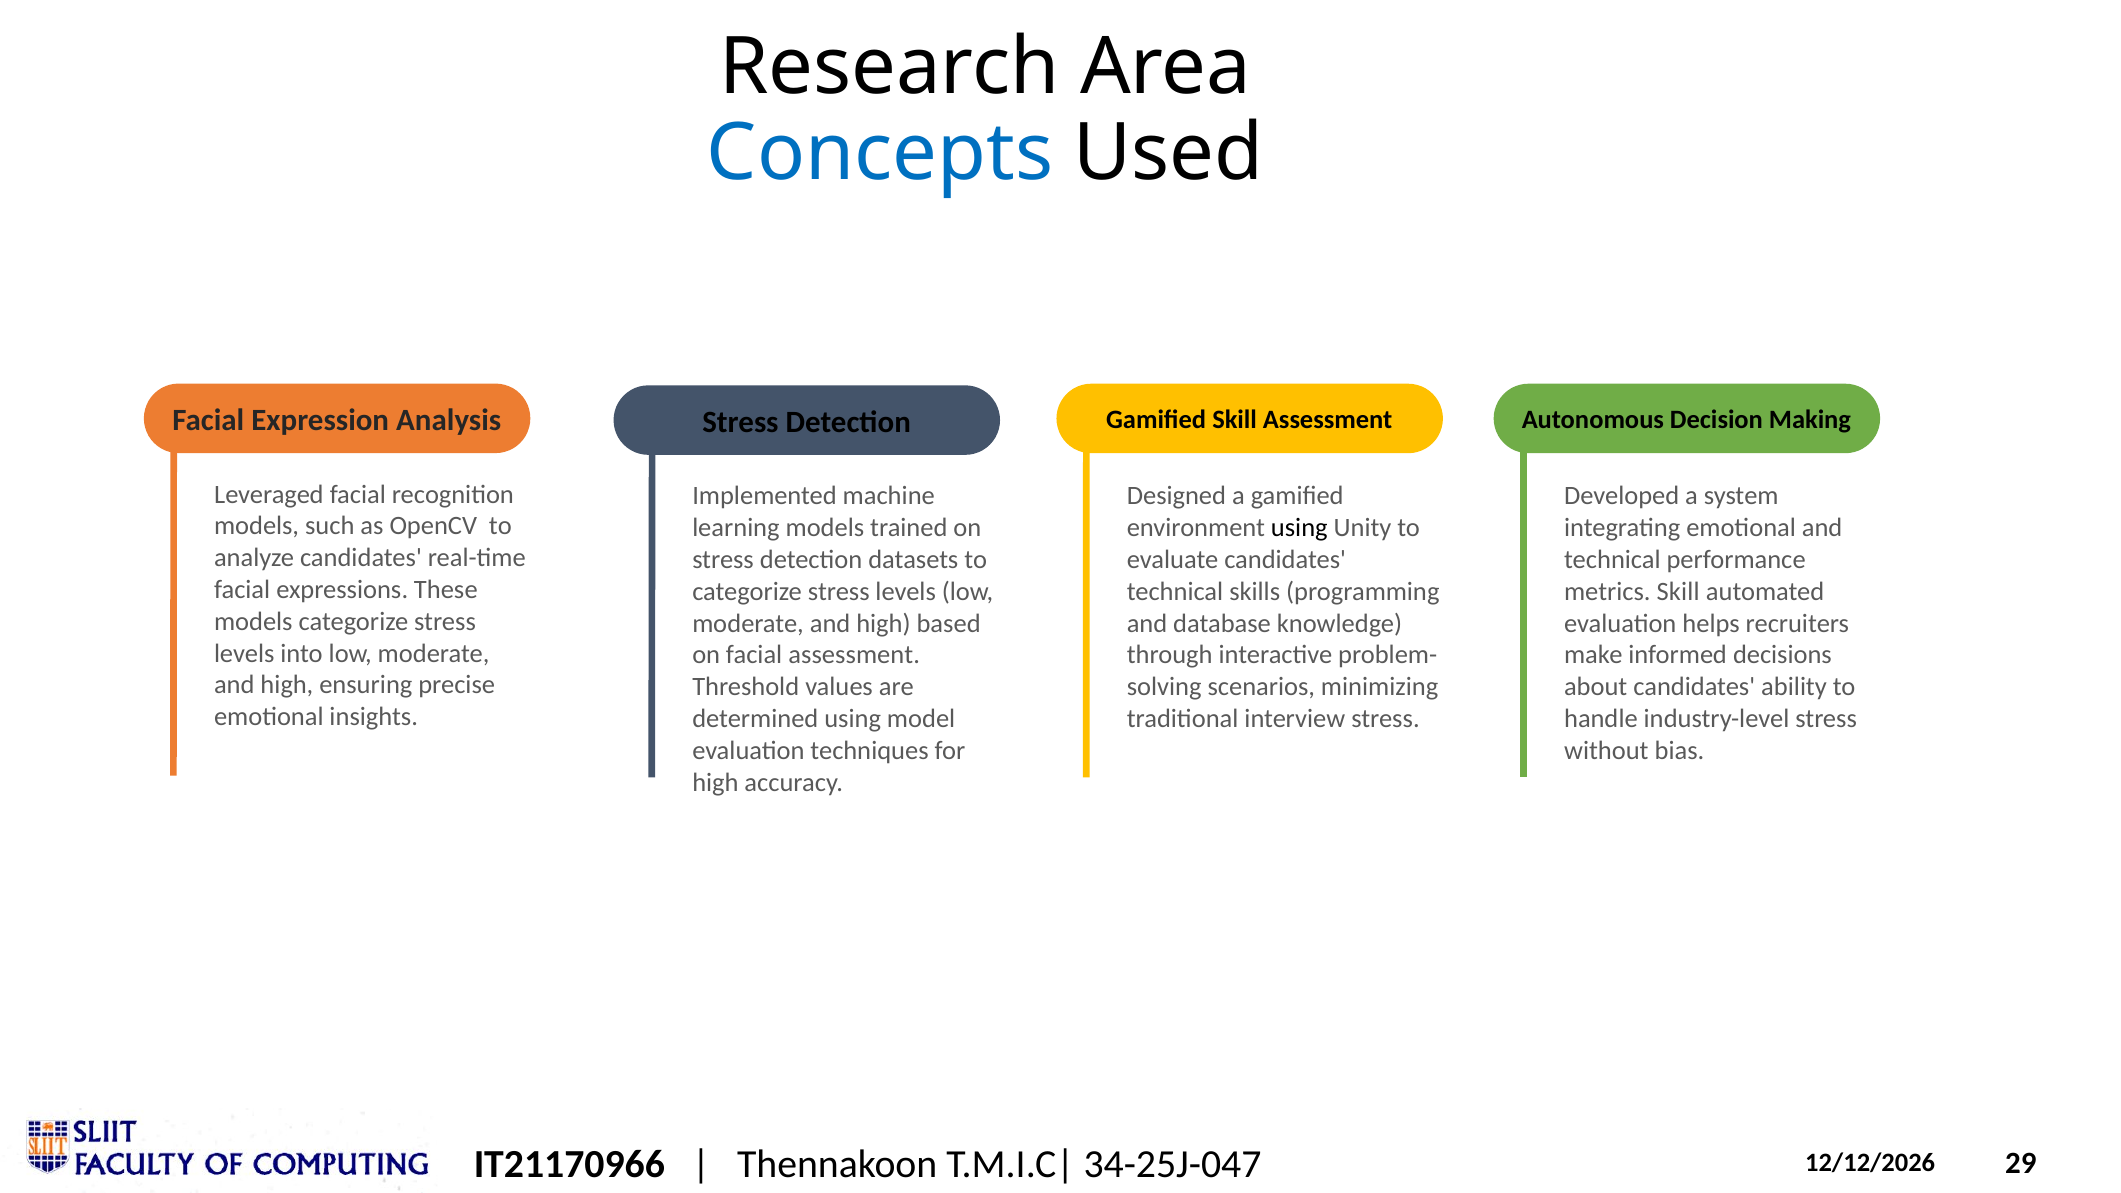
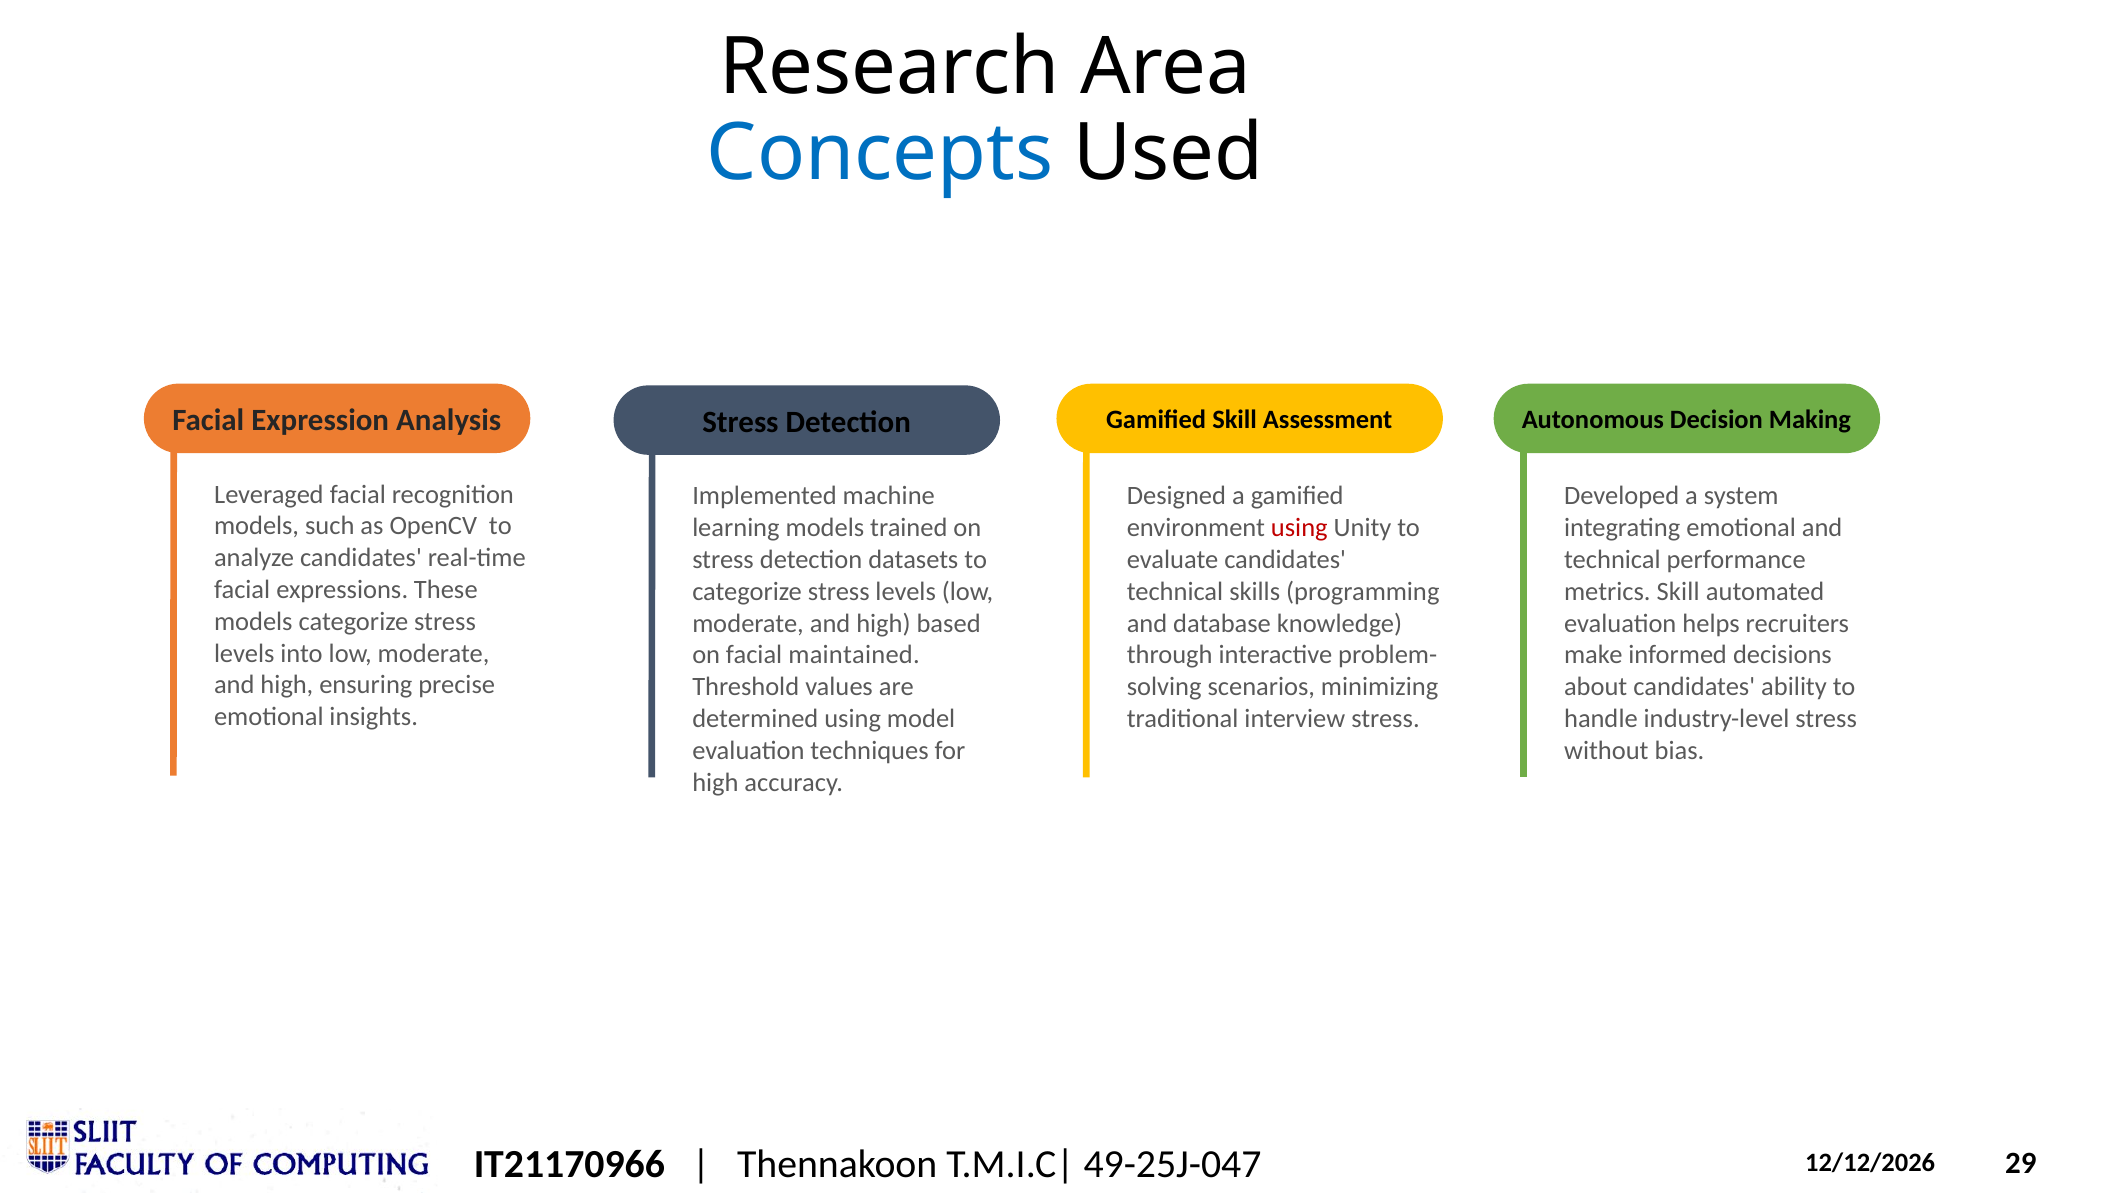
using colour: black -> red (1299, 528)
facial assessment: assessment -> maintained (854, 655)
34-25J-047: 34-25J-047 -> 49-25J-047 (1172, 1164)
